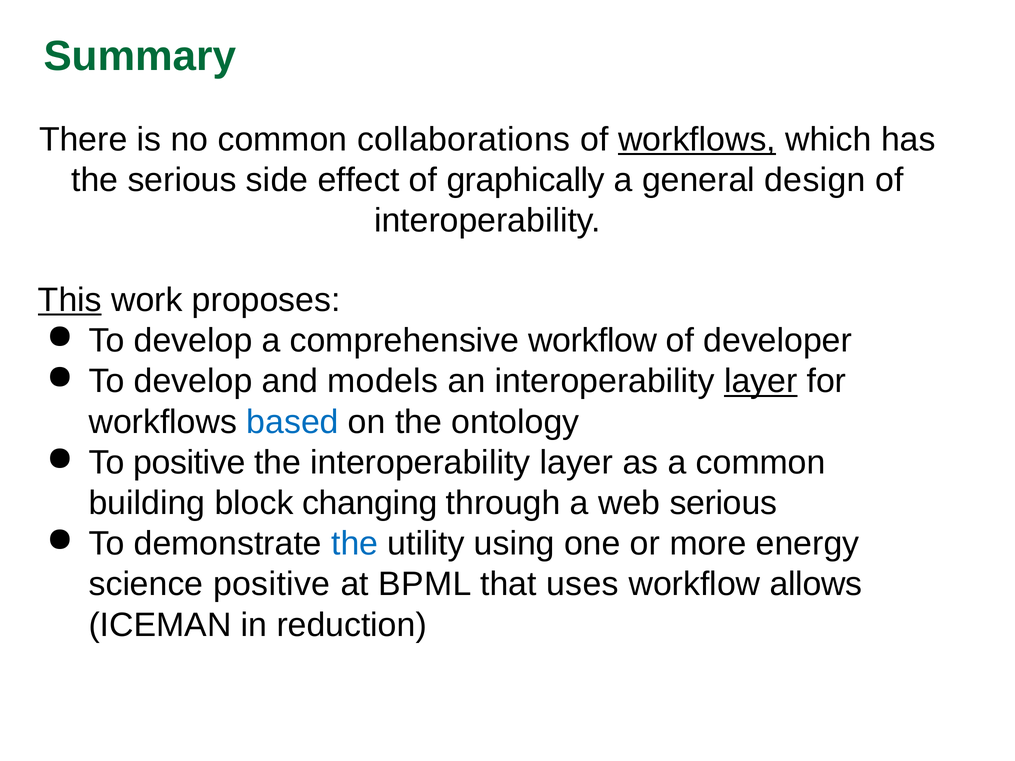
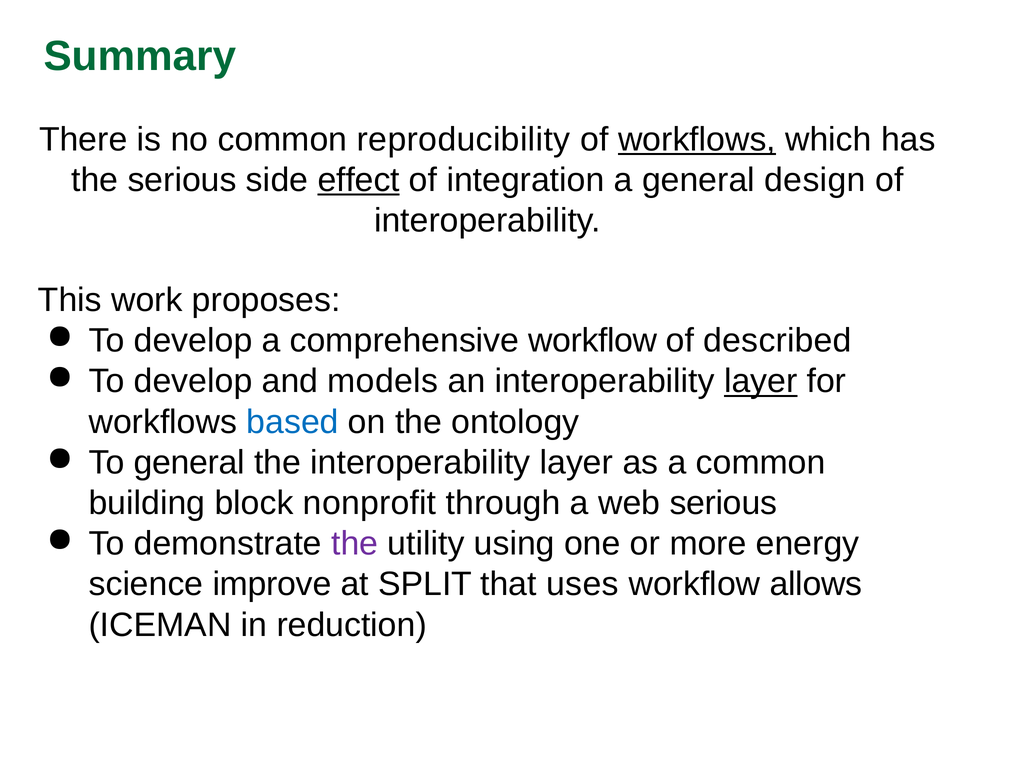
collaborations: collaborations -> reproducibility (464, 140)
effect underline: none -> present (359, 180)
graphically: graphically -> integration (526, 180)
This underline: present -> none (70, 300)
developer: developer -> described (778, 341)
To positive: positive -> general (189, 463)
changing: changing -> nonprofit (370, 503)
the colour: blue -> purple (355, 544)
science positive: positive -> improve (272, 584)
BPML: BPML -> SPLIT (425, 584)
